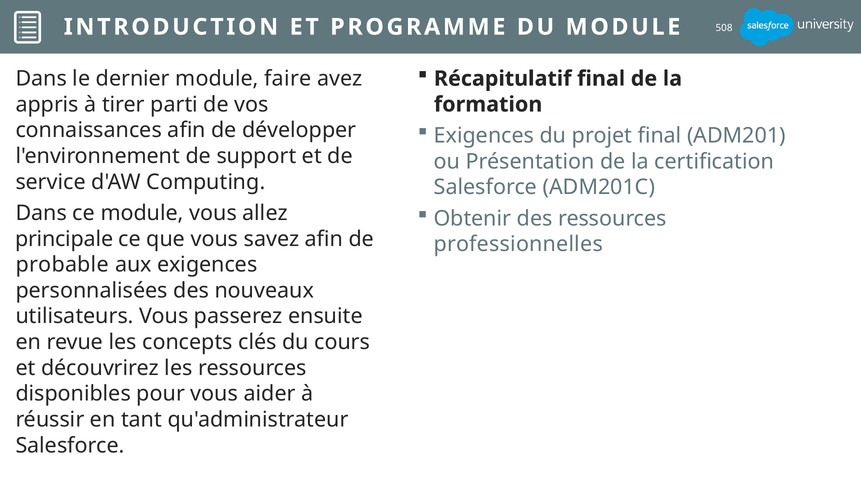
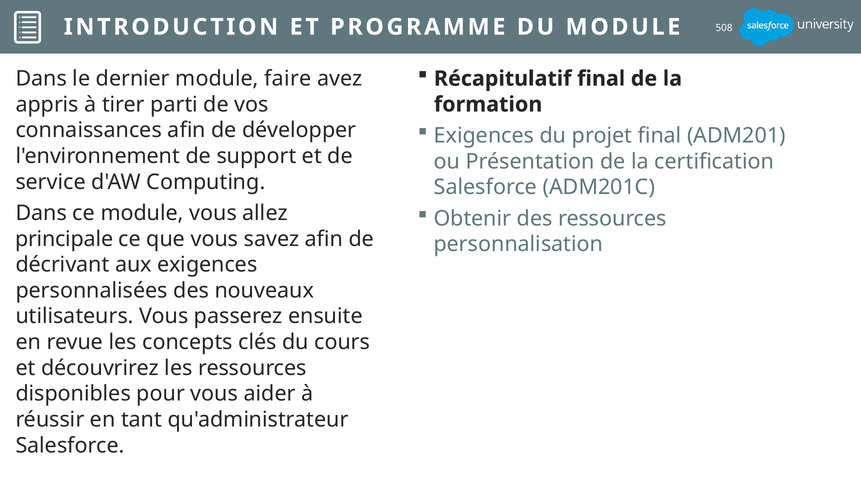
professionnelles: professionnelles -> personnalisation (518, 244)
probable: probable -> décrivant (63, 265)
